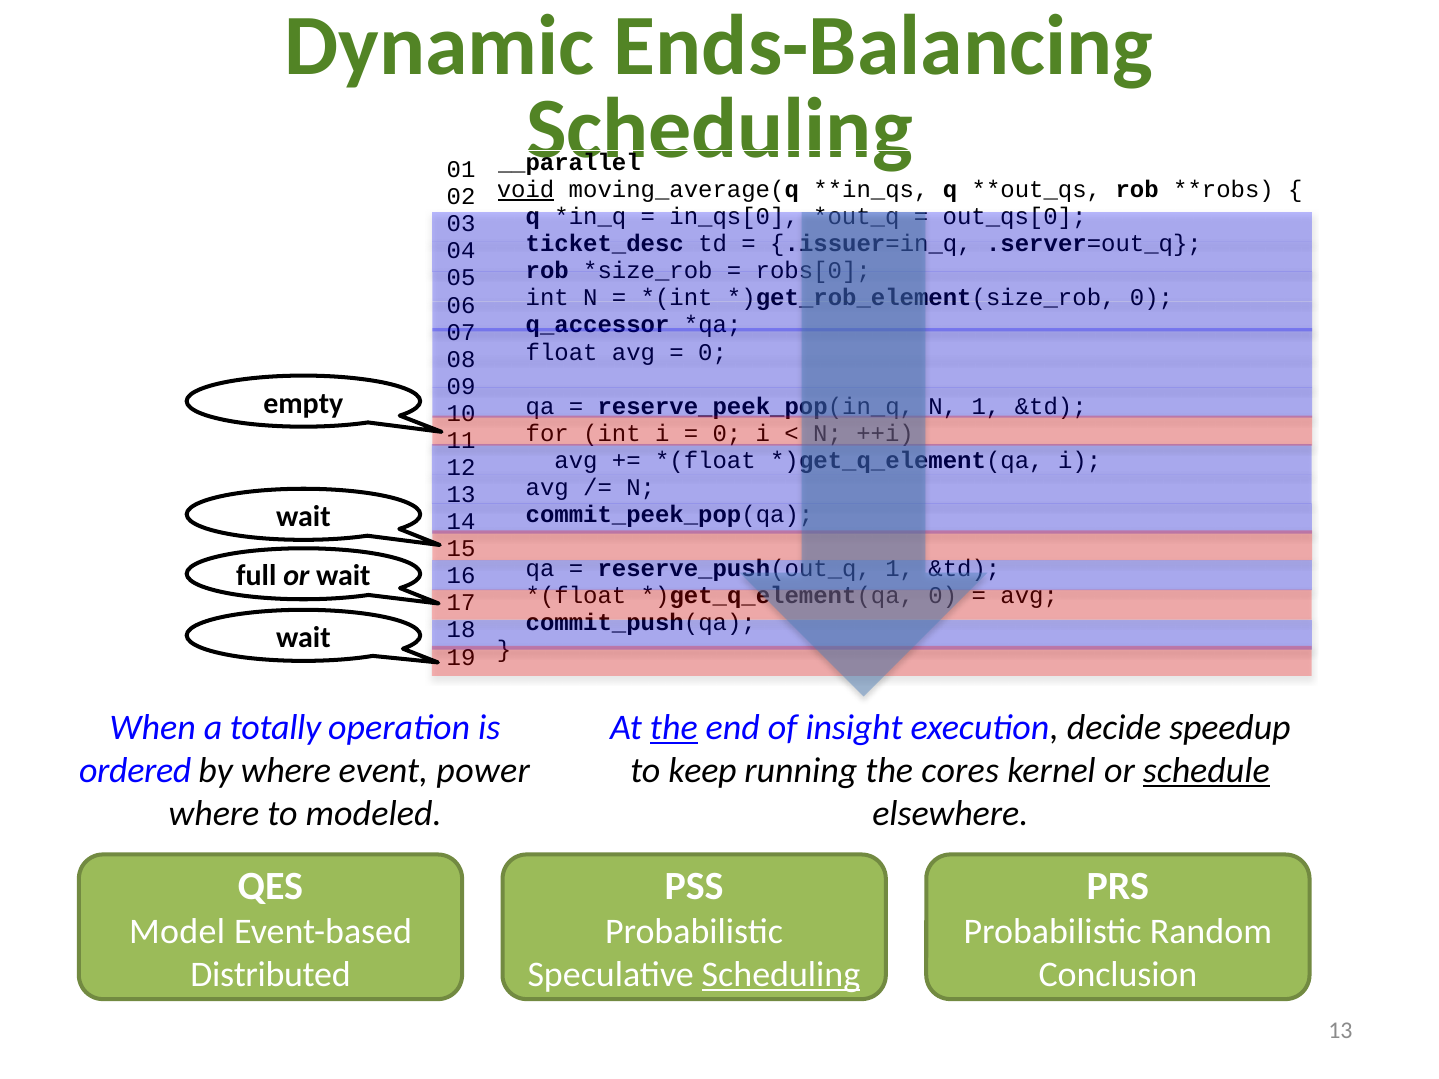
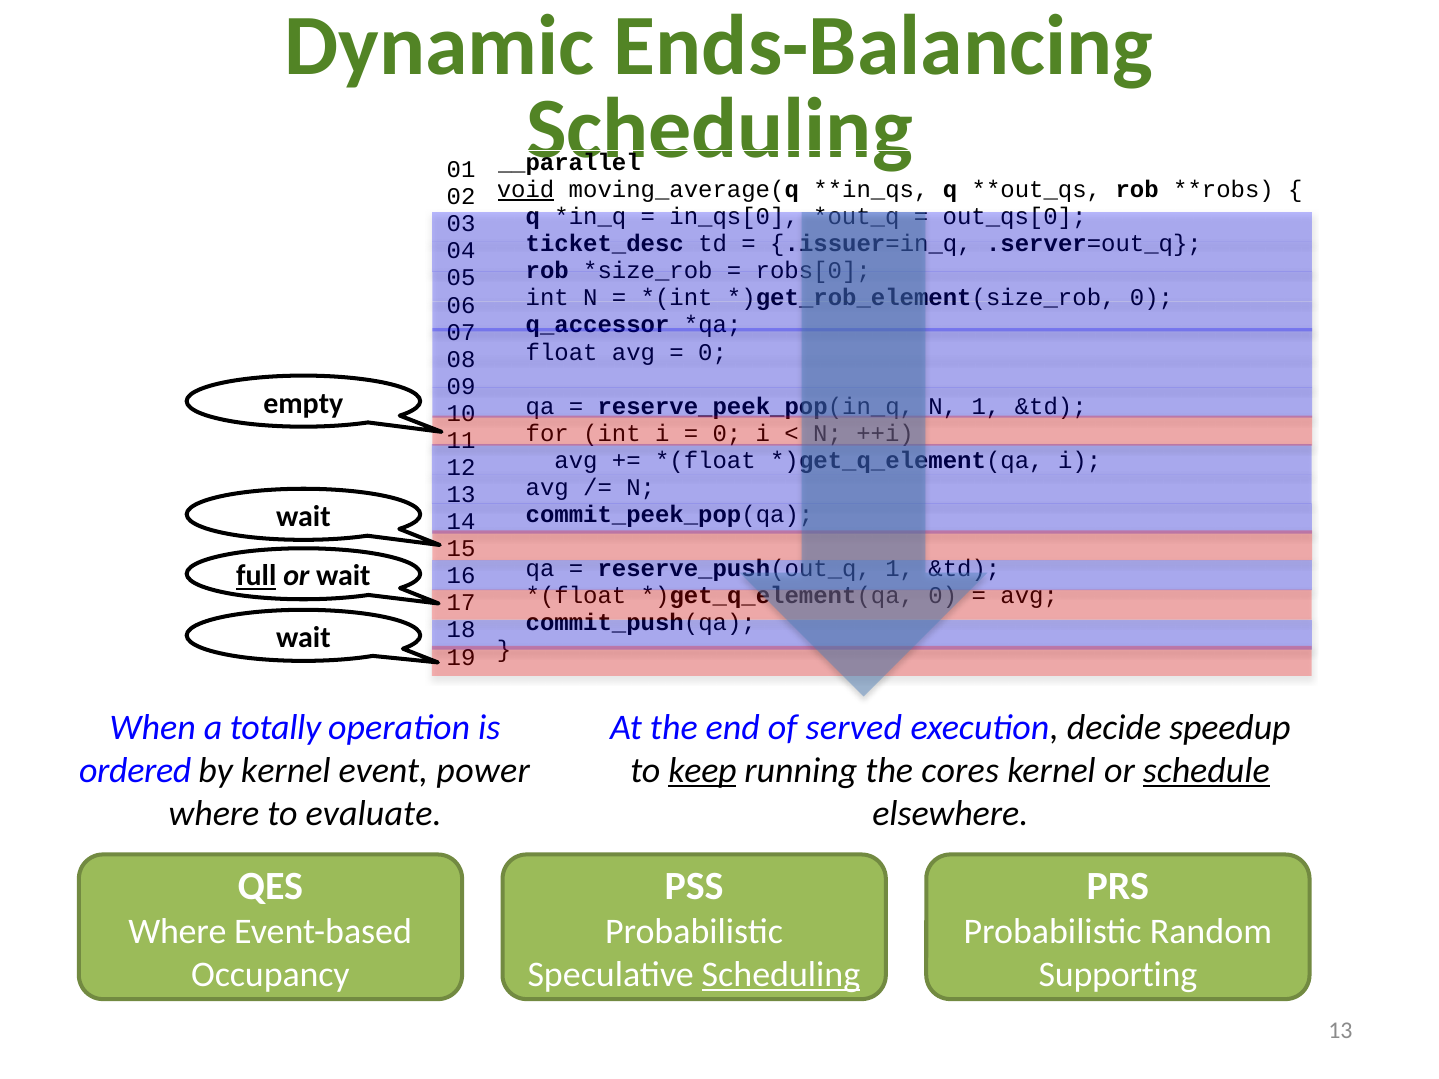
full underline: none -> present (256, 576)
the underline: present -> none (674, 728)
insight: insight -> served (854, 728)
by where: where -> kernel (286, 771)
keep underline: none -> present (702, 771)
modeled: modeled -> evaluate (374, 814)
Model: Model -> Where (177, 932)
Distributed: Distributed -> Occupancy (270, 975)
Conclusion: Conclusion -> Supporting (1118, 975)
